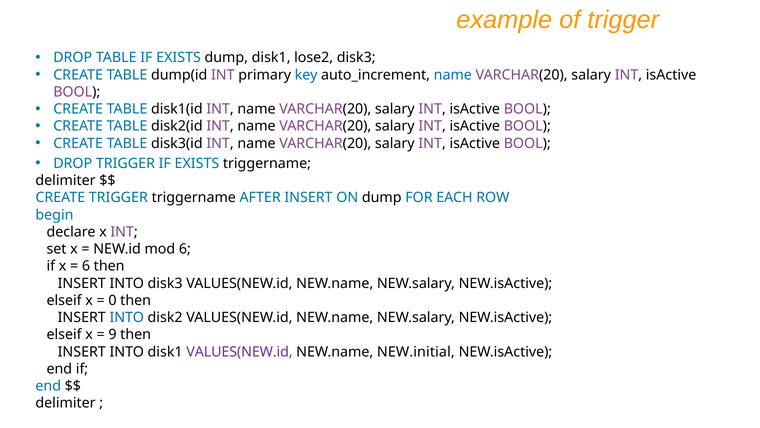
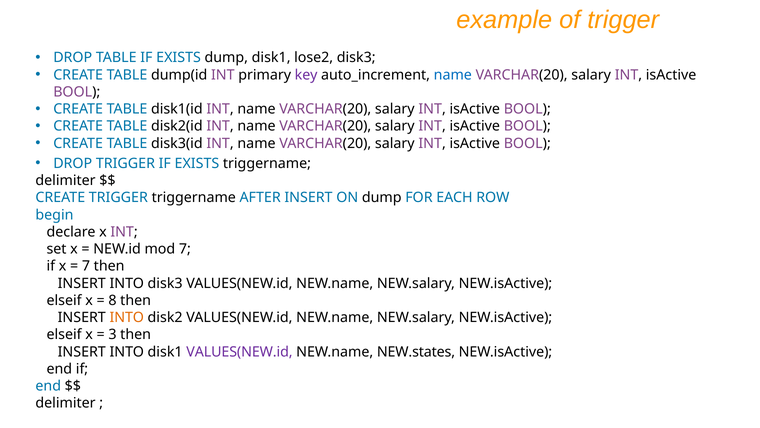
key colour: blue -> purple (306, 75)
mod 6: 6 -> 7 (185, 249)
6: 6 -> 7 (86, 266)
0: 0 -> 8 (113, 300)
INTO colour: blue -> orange (127, 317)
9: 9 -> 3 (113, 334)
NEW.initial: NEW.initial -> NEW.states (416, 351)
